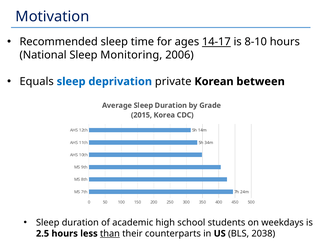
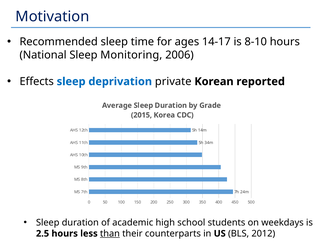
14-17 underline: present -> none (216, 42)
Equals: Equals -> Effects (37, 81)
between: between -> reported (261, 81)
2038: 2038 -> 2012 (263, 233)
